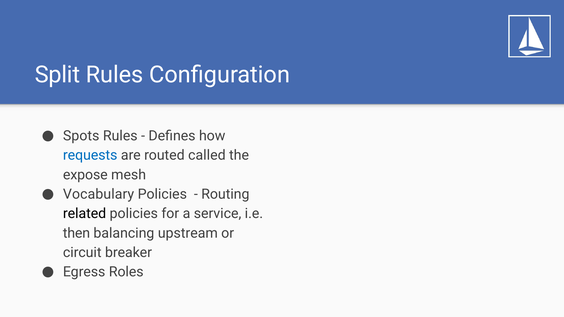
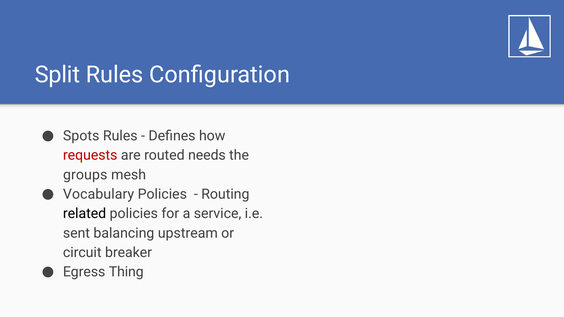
requests colour: blue -> red (90, 155)
called: called -> needs (207, 155)
expose: expose -> groups (85, 175)
then: then -> sent (76, 233)
Roles: Roles -> Thing (126, 272)
